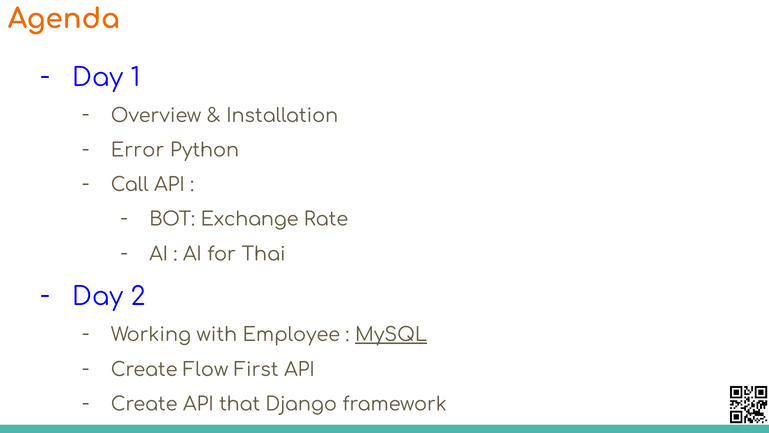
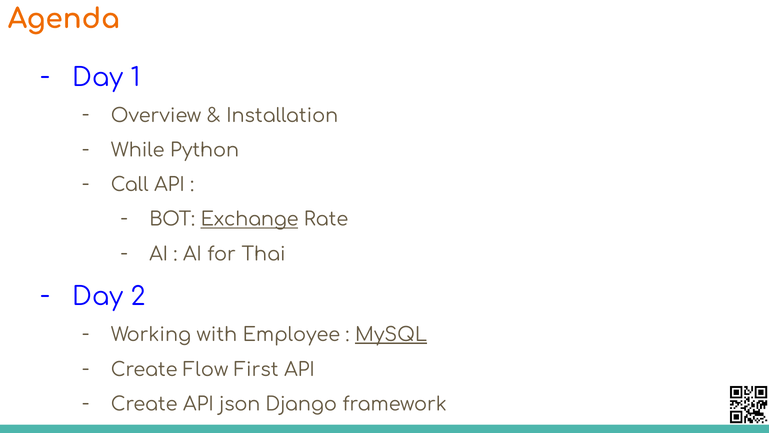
Error: Error -> While (138, 150)
Exchange underline: none -> present (250, 219)
that: that -> json (240, 404)
